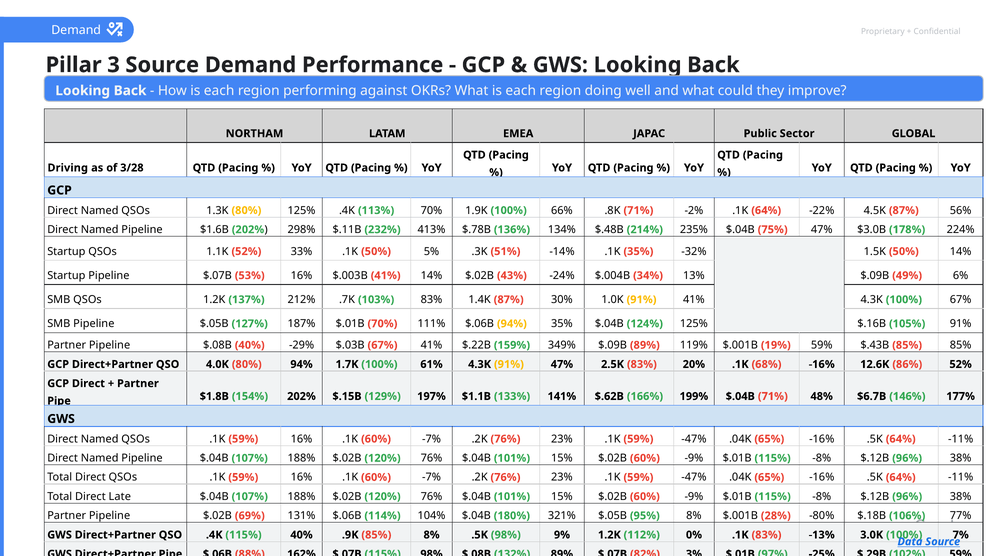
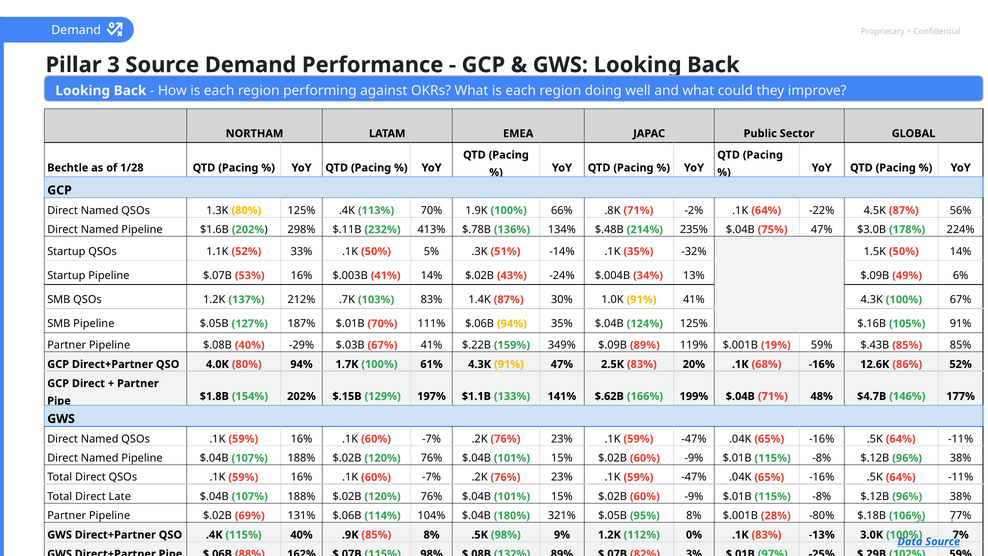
Driving: Driving -> Bechtle (68, 168)
3/28: 3/28 -> 1/28 (132, 168)
$6.7B: $6.7B -> $4.7B (872, 396)
